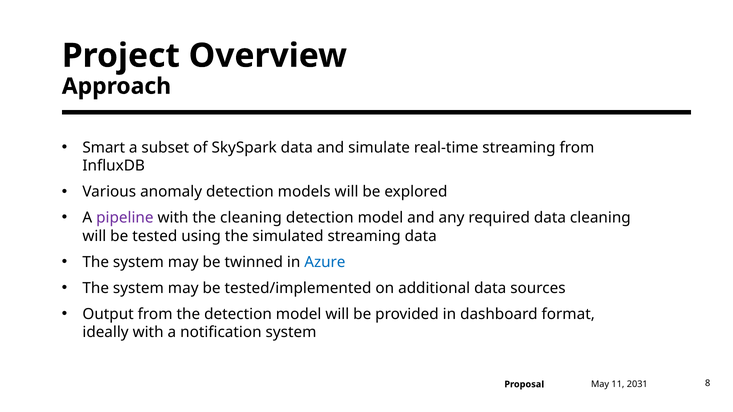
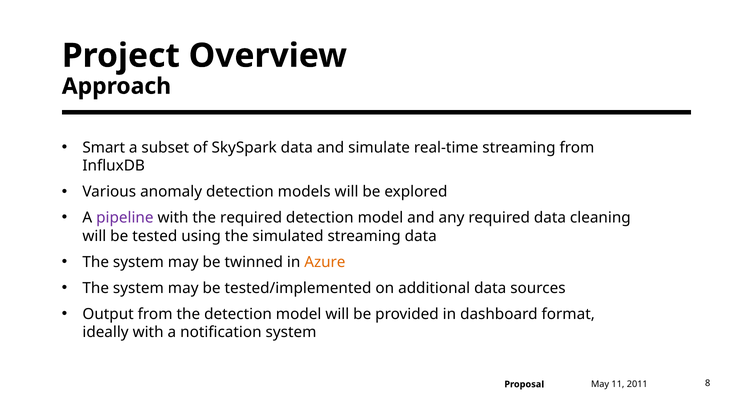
the cleaning: cleaning -> required (251, 218)
Azure colour: blue -> orange (325, 262)
2031: 2031 -> 2011 (637, 384)
